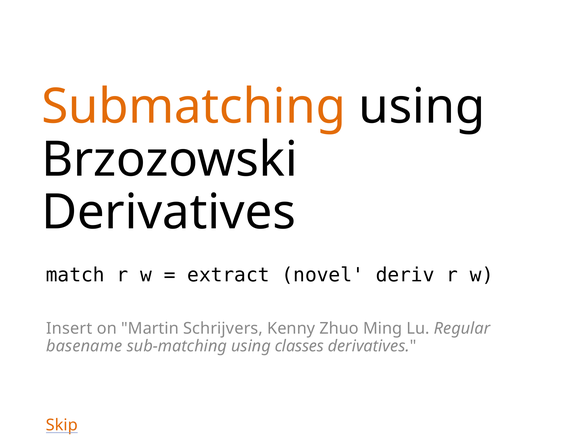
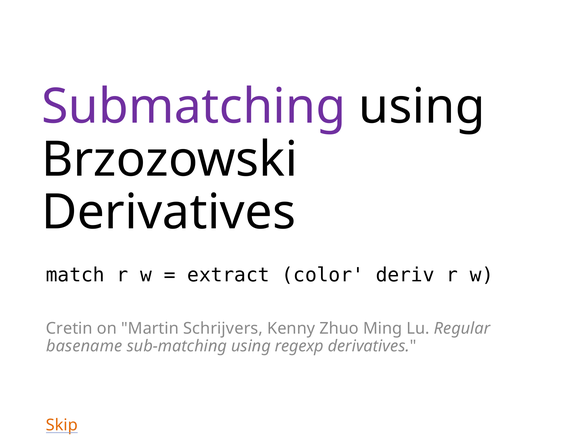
Submatching colour: orange -> purple (194, 107)
novel: novel -> color (323, 275)
Insert: Insert -> Cretin (69, 329)
classes: classes -> regexp (299, 346)
